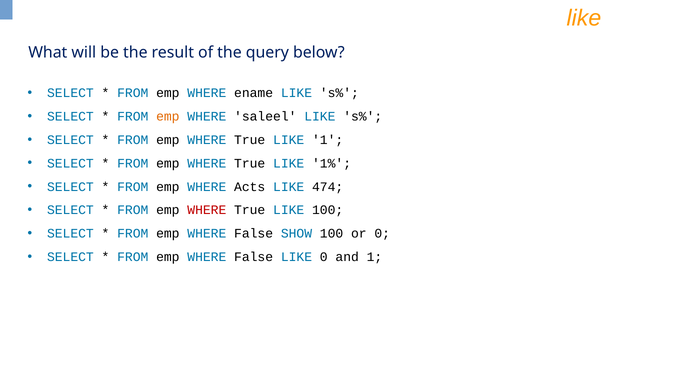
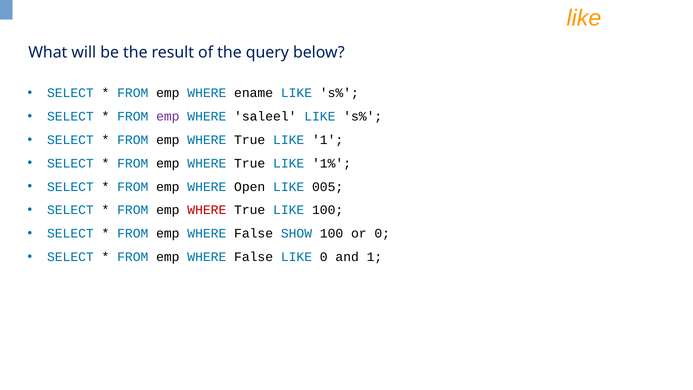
emp colour: orange -> purple (168, 117)
Acts: Acts -> Open (250, 187)
474: 474 -> 005 (328, 187)
